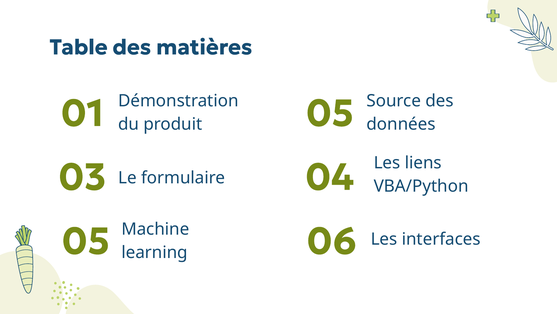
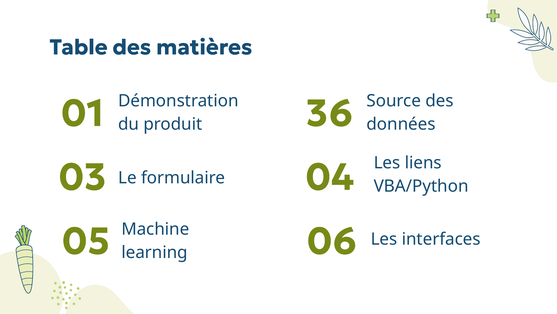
produit 05: 05 -> 36 (330, 113)
